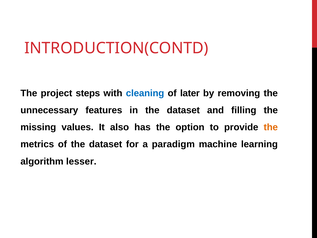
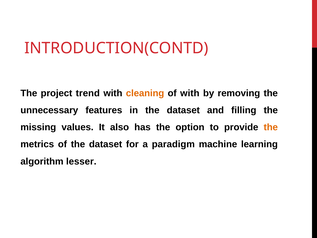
steps: steps -> trend (88, 93)
cleaning colour: blue -> orange (145, 93)
of later: later -> with (190, 93)
